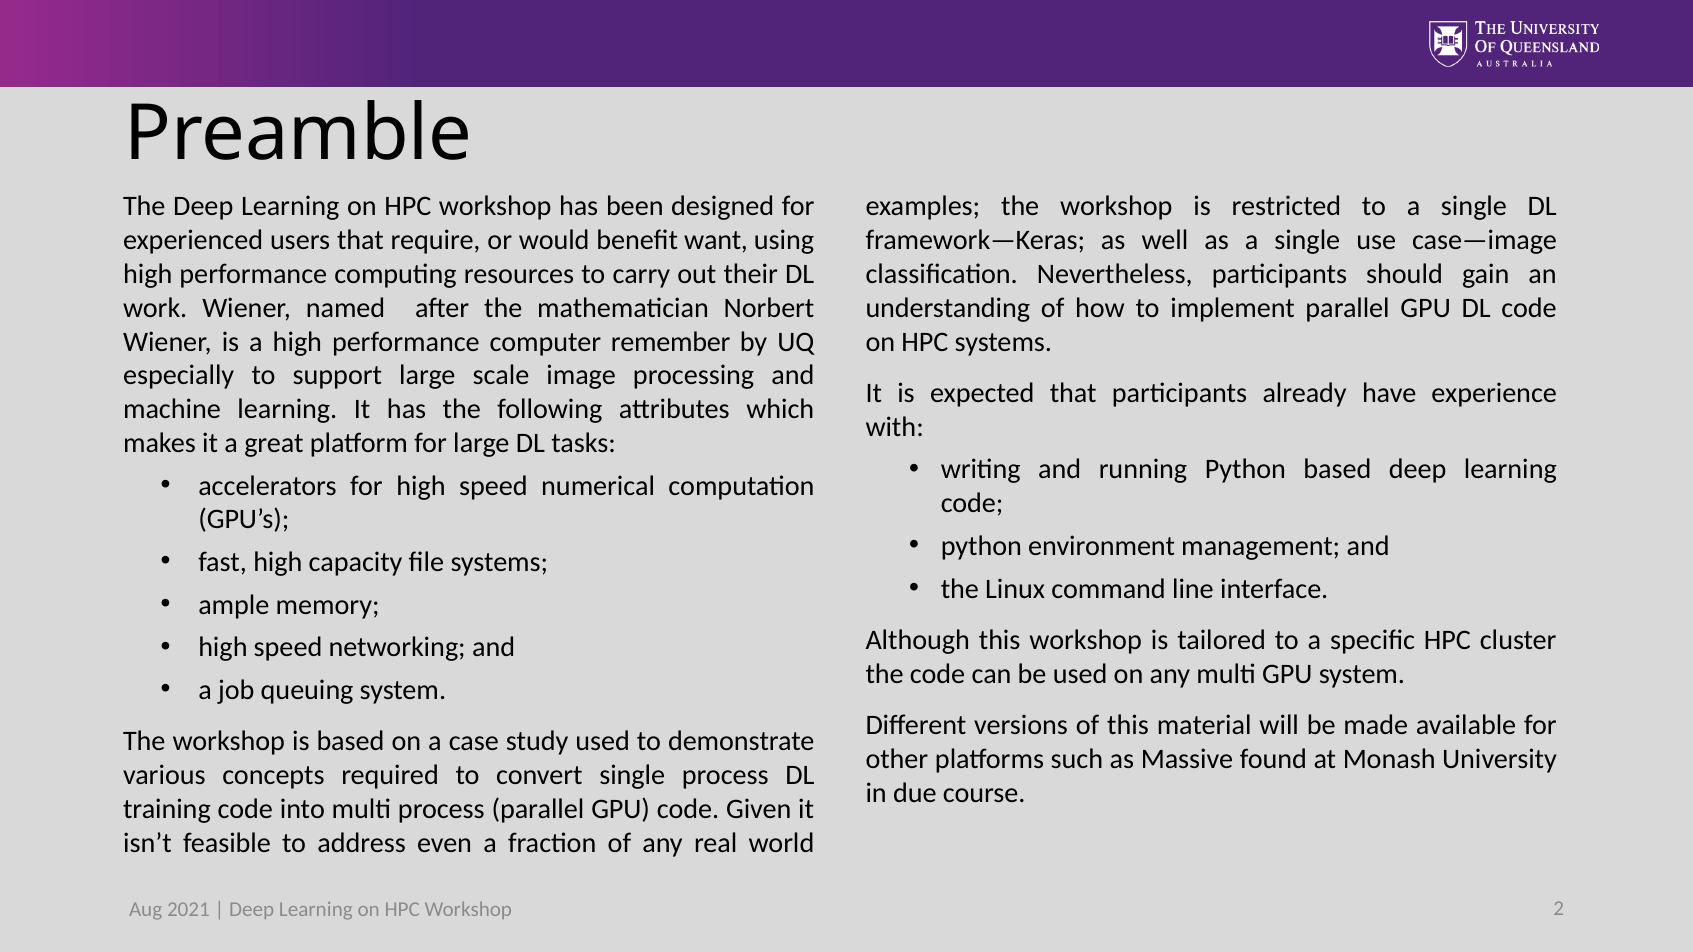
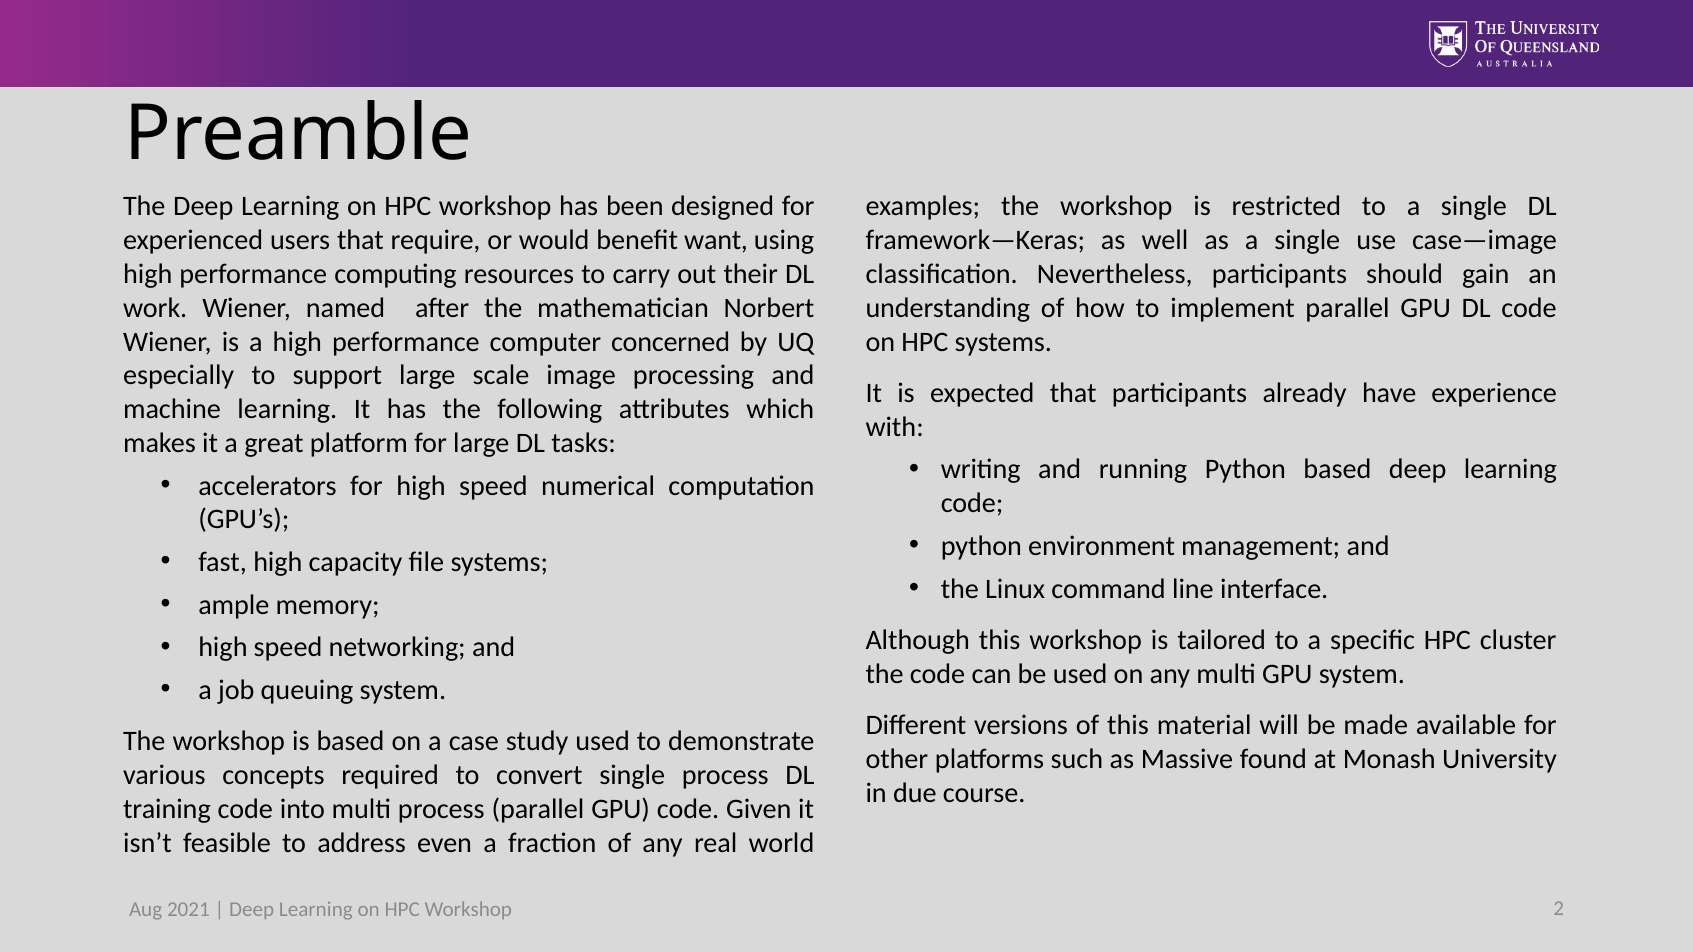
remember: remember -> concerned (671, 342)
